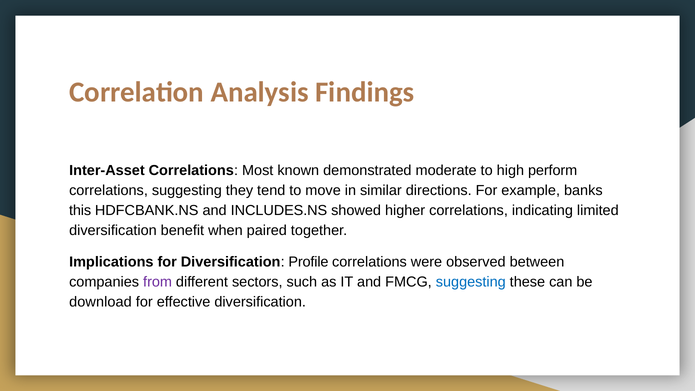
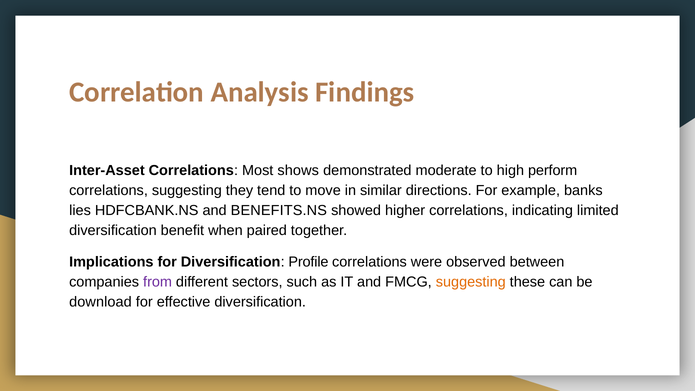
known: known -> shows (298, 171)
this: this -> lies (80, 211)
INCLUDES.NS: INCLUDES.NS -> BENEFITS.NS (279, 211)
suggesting colour: blue -> orange (471, 282)
